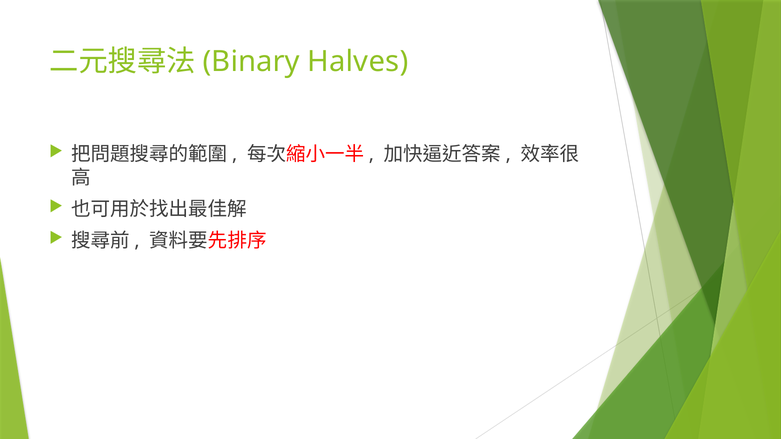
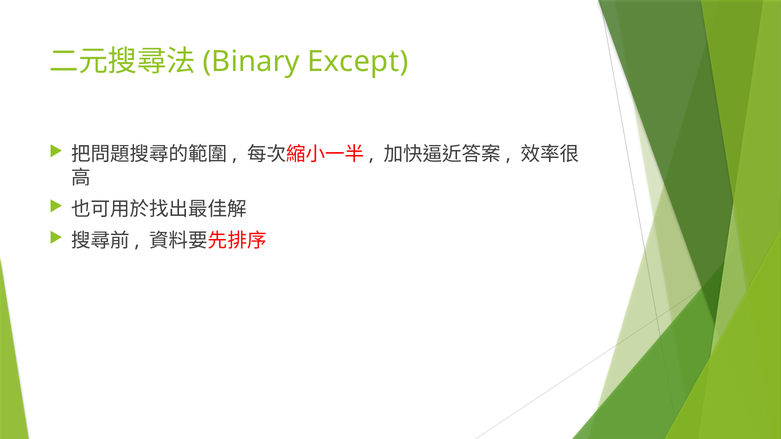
Halves: Halves -> Except (358, 62)
